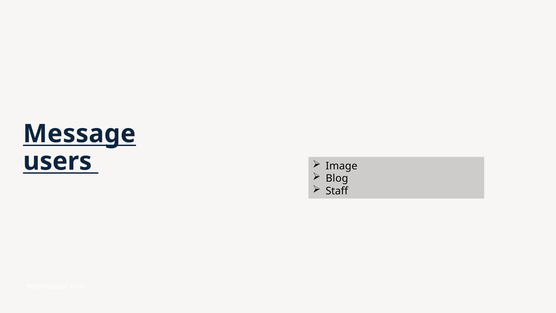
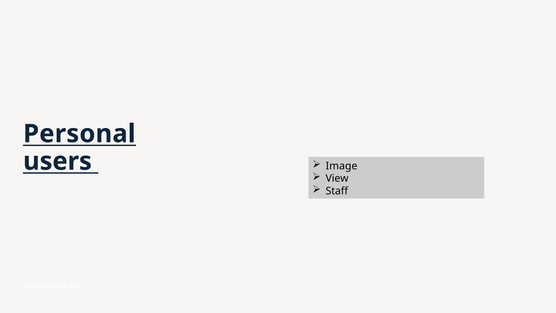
Message: Message -> Personal (79, 134)
Blog: Blog -> View (337, 178)
